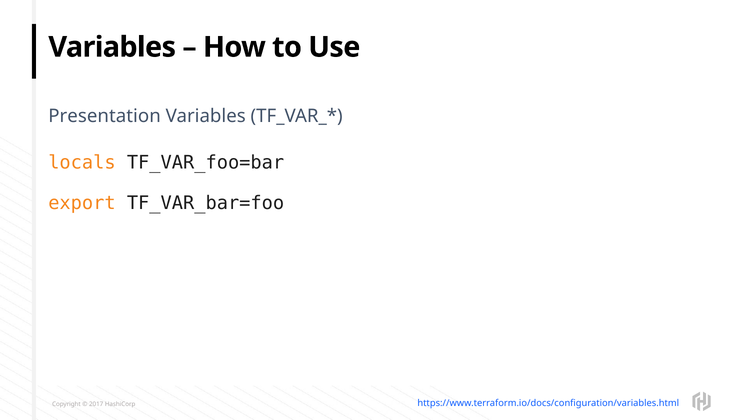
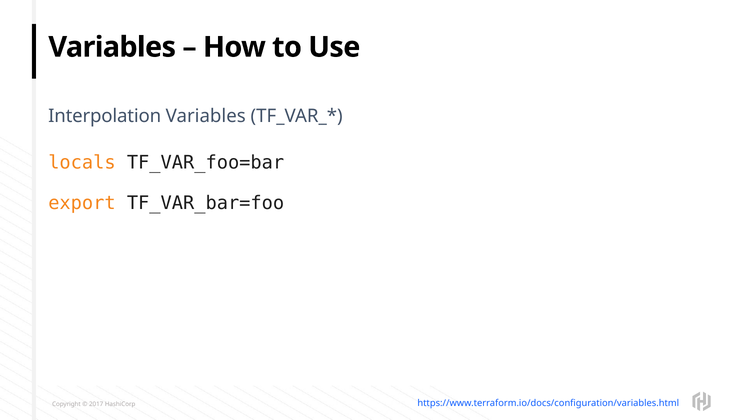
Presentation: Presentation -> Interpolation (105, 116)
